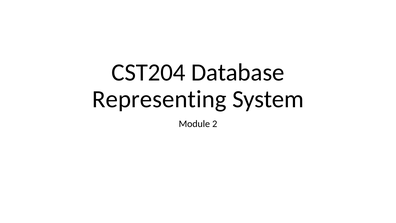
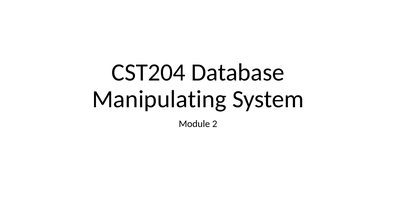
Representing: Representing -> Manipulating (159, 99)
